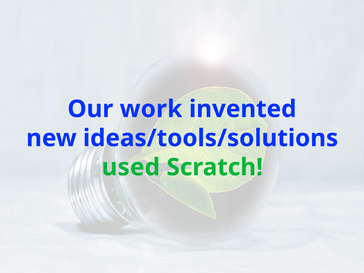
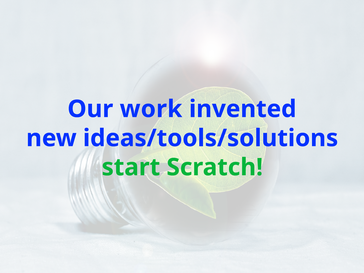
used: used -> start (131, 167)
